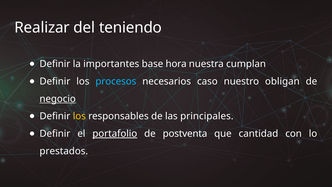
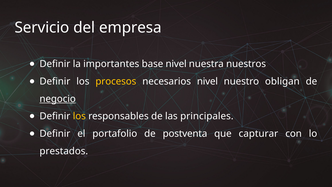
Realizar: Realizar -> Servicio (42, 28)
teniendo: teniendo -> empresa (130, 28)
base hora: hora -> nivel (176, 64)
cumplan: cumplan -> nuestros (246, 64)
procesos colour: light blue -> yellow (116, 81)
necesarios caso: caso -> nivel (207, 81)
portafolio underline: present -> none (115, 134)
cantidad: cantidad -> capturar (258, 134)
